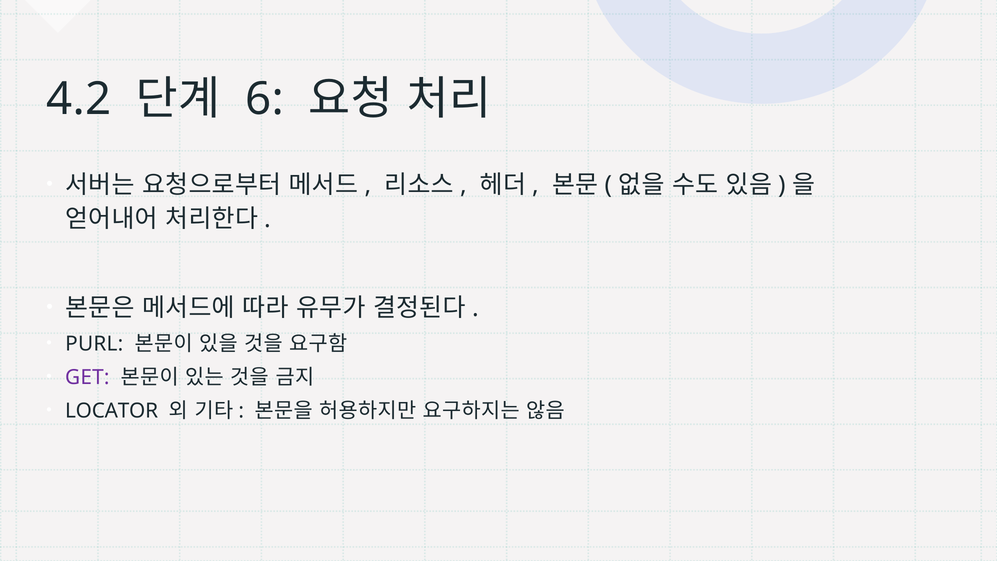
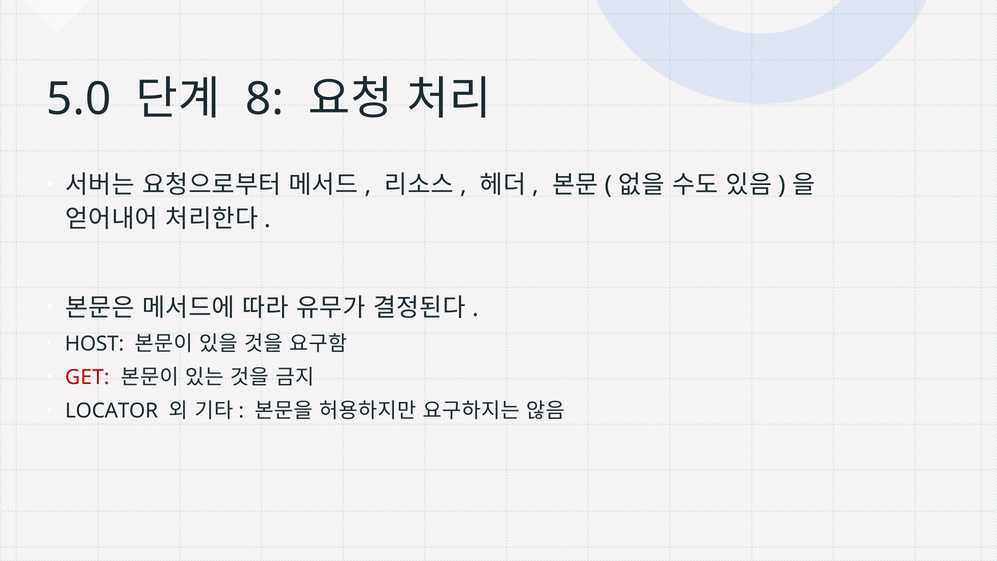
4.2: 4.2 -> 5.0 (79, 99)
6: 6 -> 8 (265, 99)
PURL: PURL -> HOST (94, 344)
GET colour: purple -> red (87, 377)
